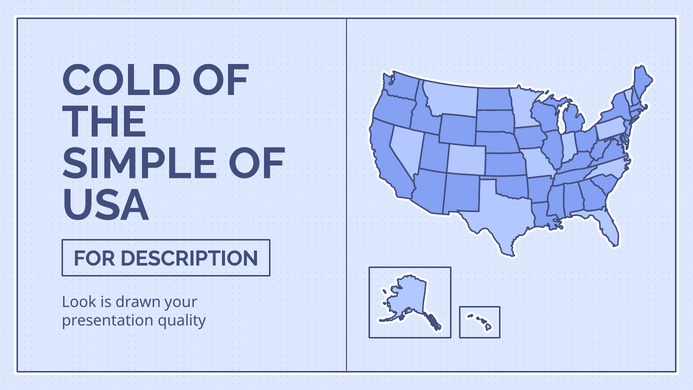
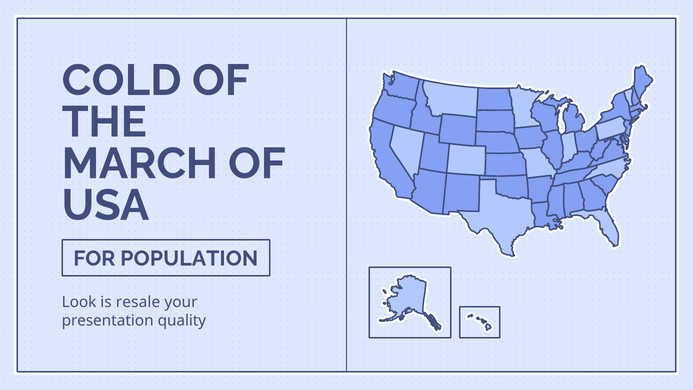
SIMPLE: SIMPLE -> MARCH (140, 164)
DESCRIPTION: DESCRIPTION -> POPULATION (189, 258)
drawn: drawn -> resale (138, 302)
